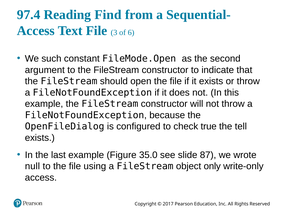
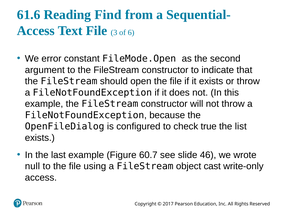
97.4: 97.4 -> 61.6 (29, 15)
such: such -> error (51, 59)
tell: tell -> list (241, 127)
35.0: 35.0 -> 60.7 (148, 155)
87: 87 -> 46 (208, 155)
only: only -> cast (212, 166)
